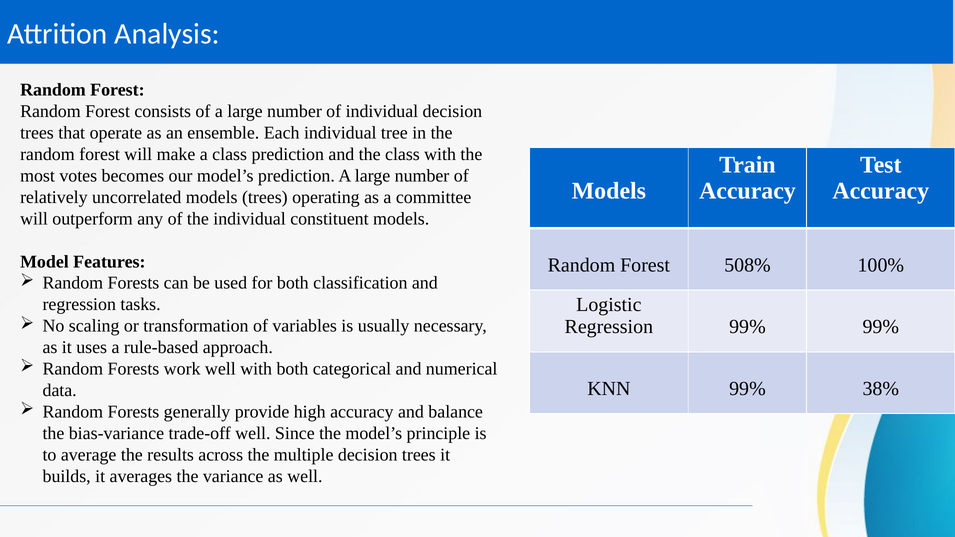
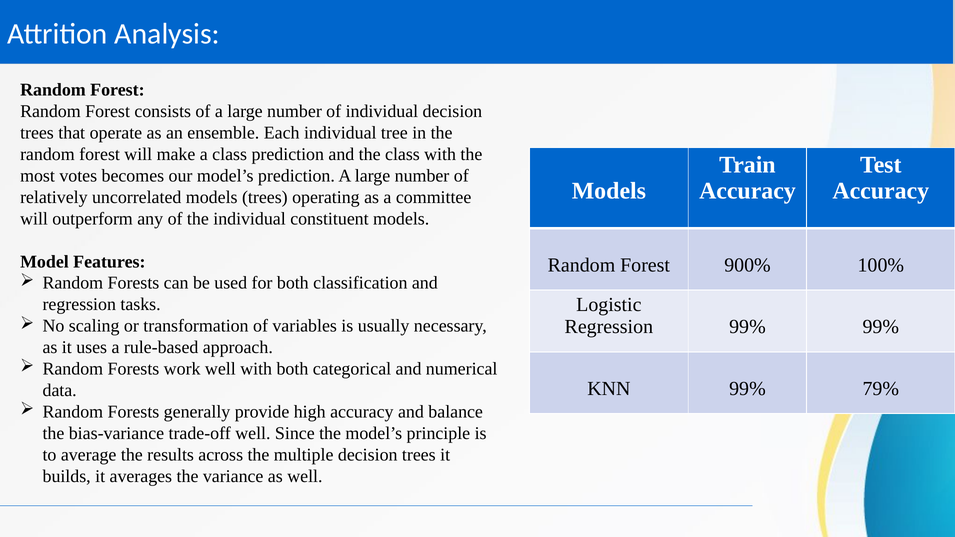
508%: 508% -> 900% (747, 265)
38%: 38% -> 79% (881, 389)
